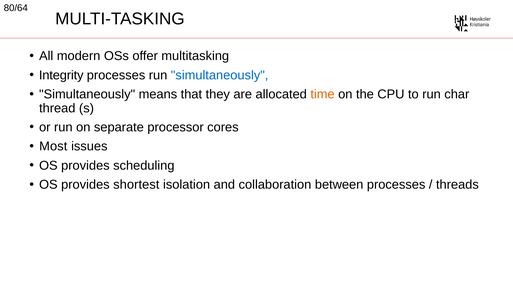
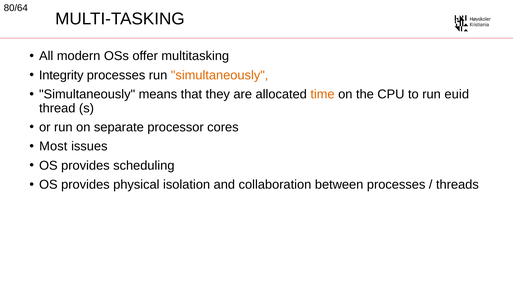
simultaneously colour: blue -> orange (220, 75)
char: char -> euid (457, 94)
shortest: shortest -> physical (136, 185)
